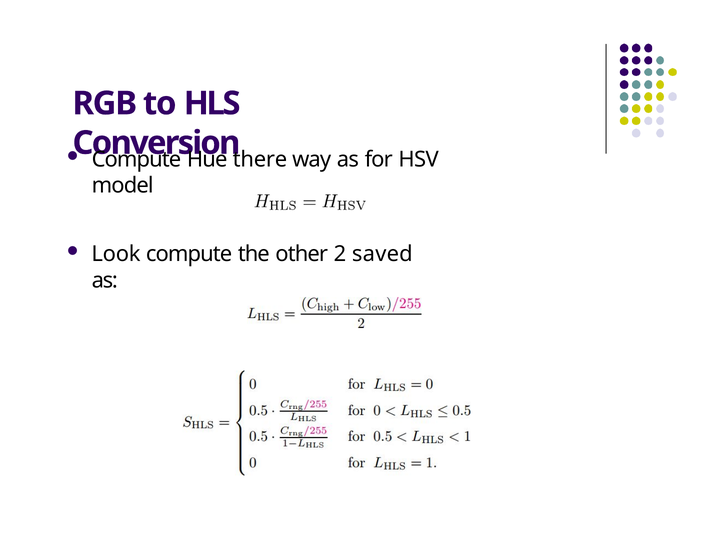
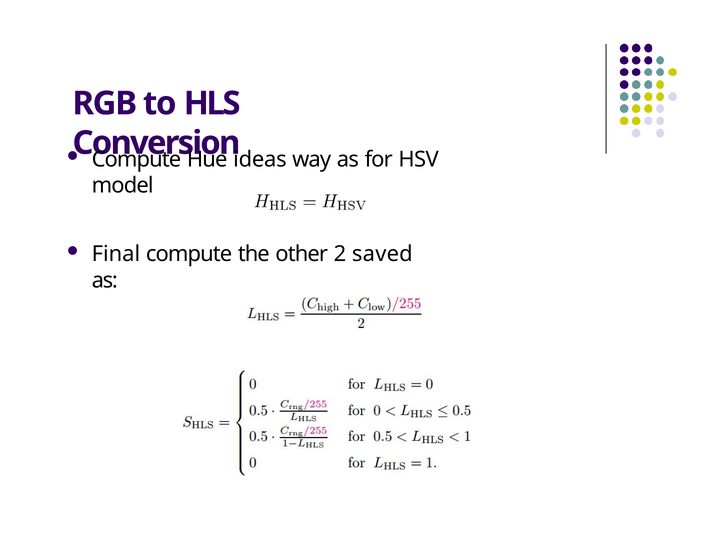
there: there -> ideas (260, 159)
Look: Look -> Final (116, 254)
